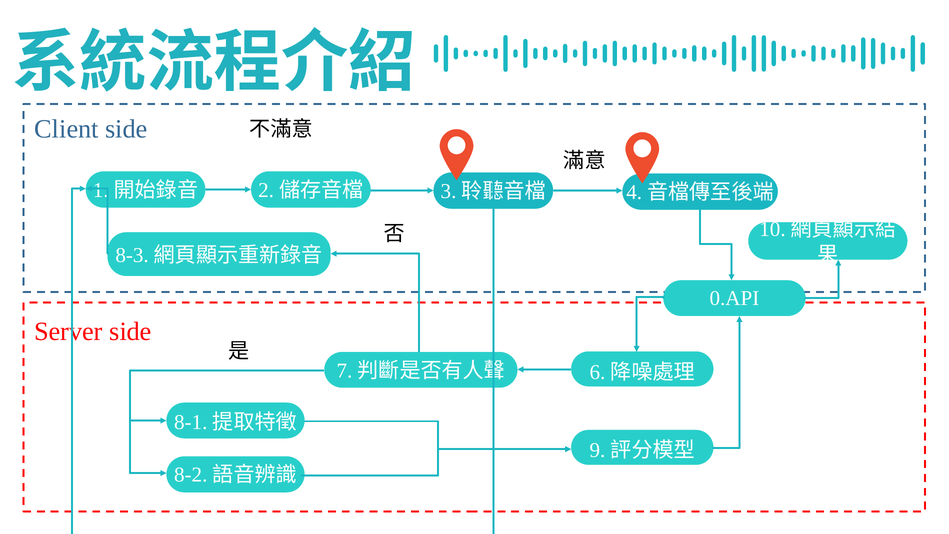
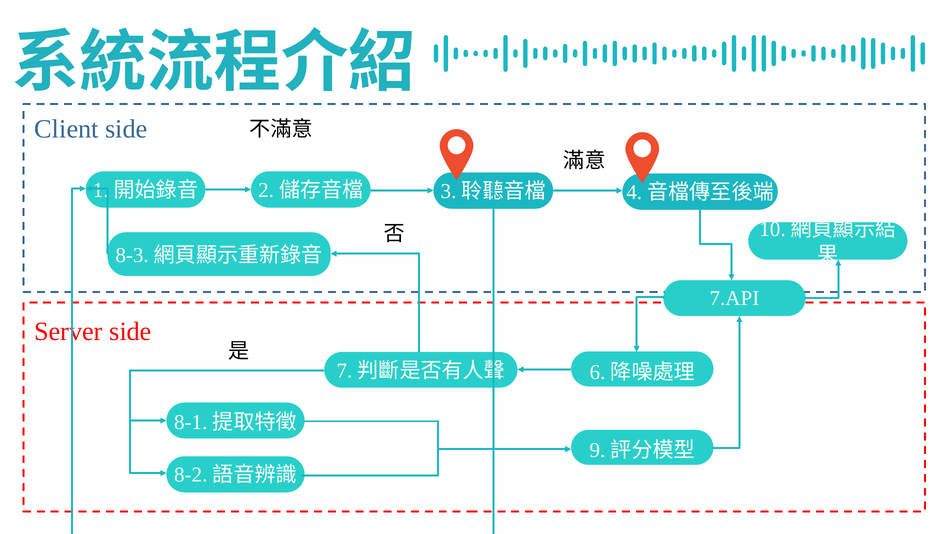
0.API: 0.API -> 7.API (734, 298)
